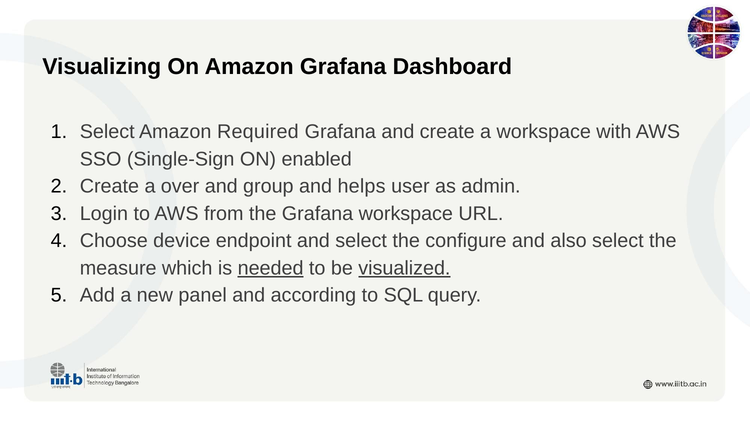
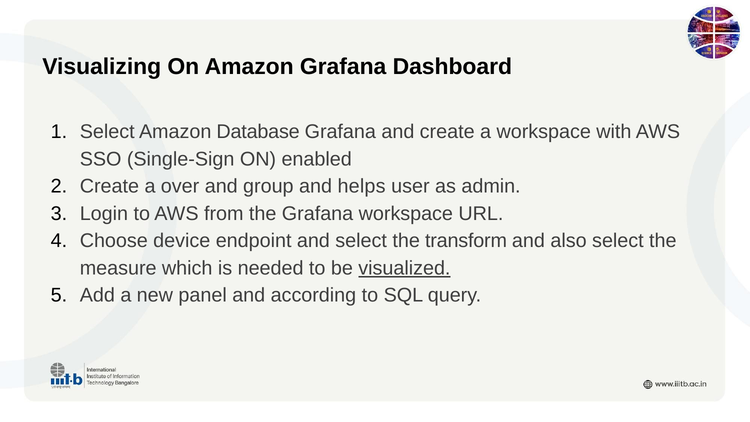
Required: Required -> Database (258, 132)
configure: configure -> transform (466, 241)
needed underline: present -> none (271, 268)
